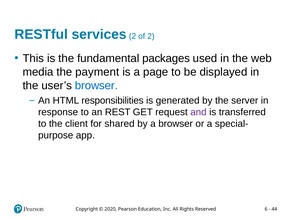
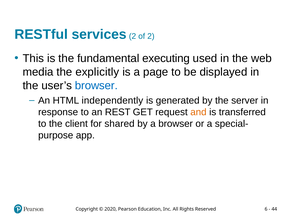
packages: packages -> executing (166, 59)
payment: payment -> explicitly (97, 72)
responsibilities: responsibilities -> independently (112, 101)
and colour: purple -> orange (198, 112)
